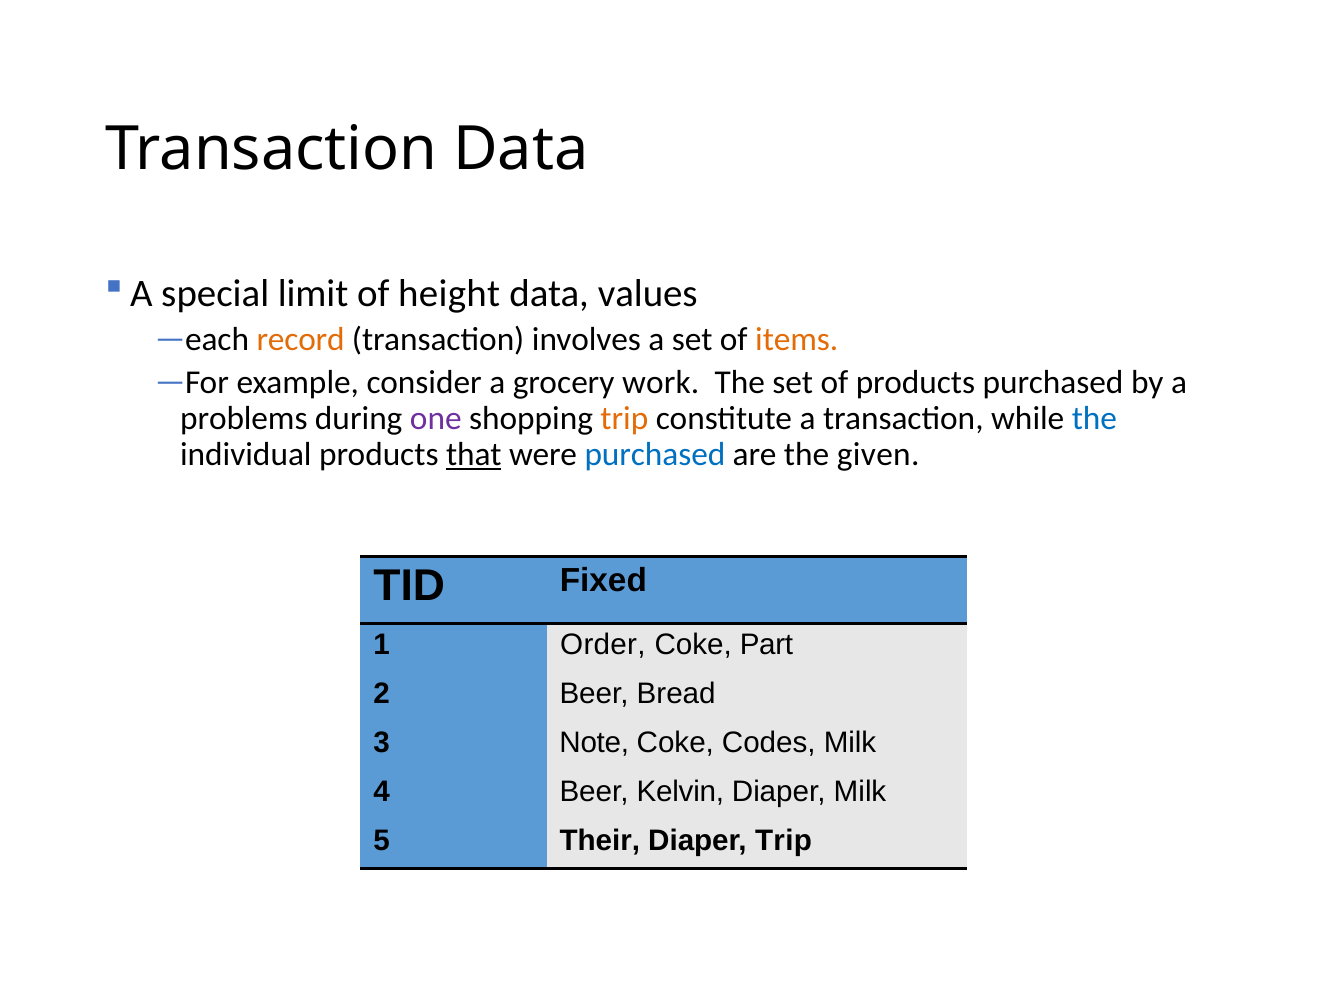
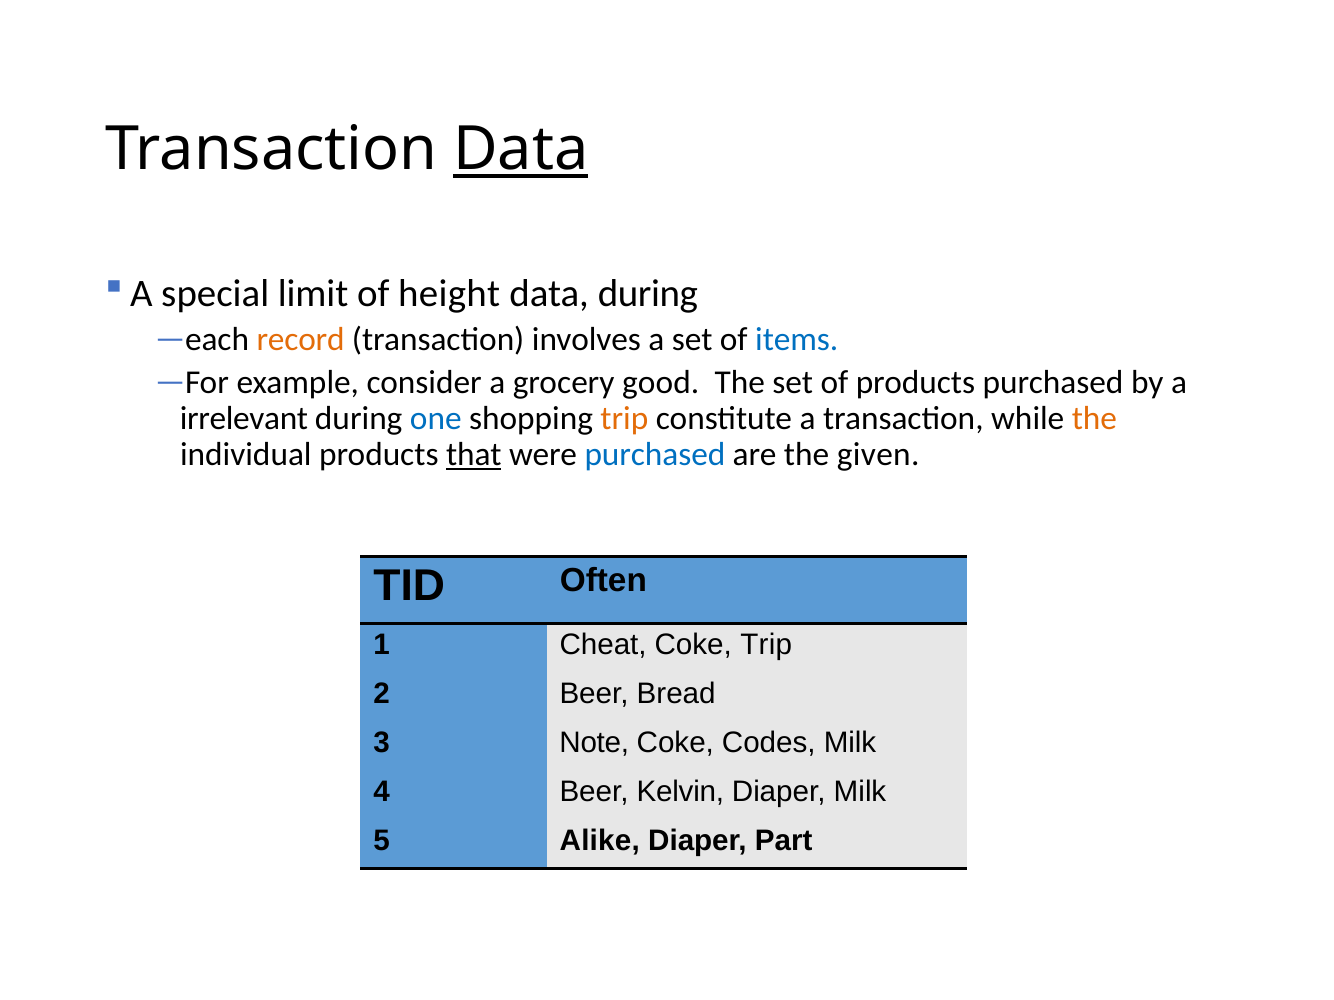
Data underline: none -> present (521, 150)
data values: values -> during (648, 294)
items colour: orange -> blue (797, 340)
work: work -> good (661, 383)
problems: problems -> irrelevant (244, 419)
one colour: purple -> blue (436, 419)
the colour: blue -> orange (1094, 419)
Fixed: Fixed -> Often (603, 580)
Order: Order -> Cheat (603, 645)
Coke Part: Part -> Trip (766, 645)
Their: Their -> Alike (600, 842)
Diaper Trip: Trip -> Part (784, 842)
